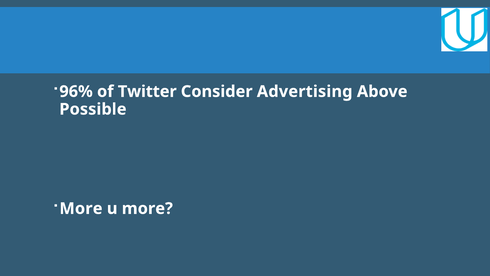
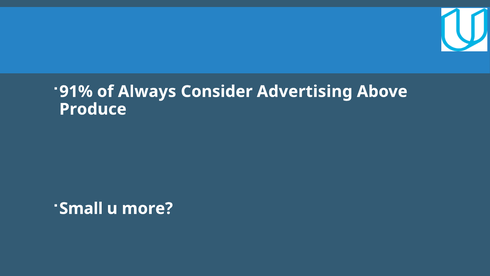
96%: 96% -> 91% (76, 91)
Twitter: Twitter -> Always (147, 91)
Possible: Possible -> Produce (93, 109)
More: More -> Small (81, 208)
